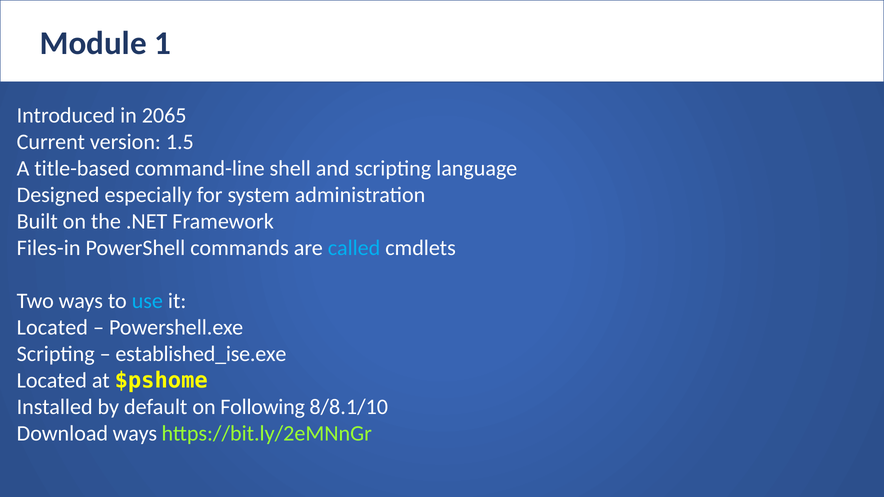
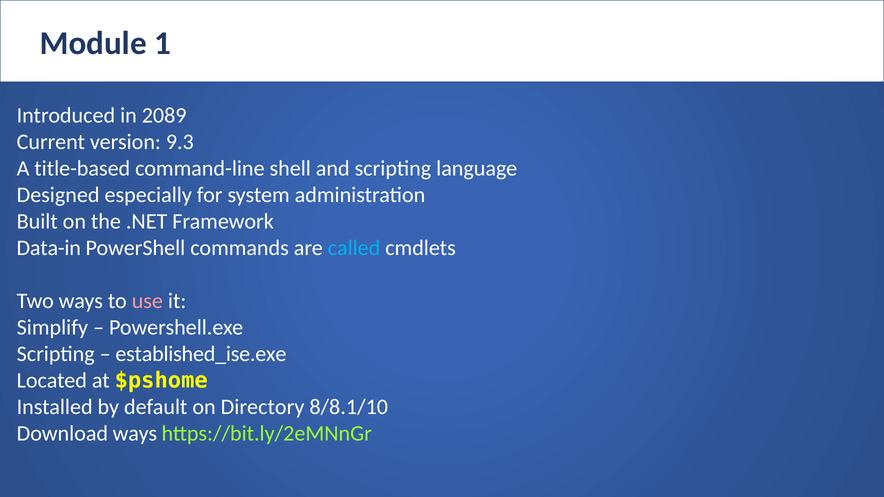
2065: 2065 -> 2089 (164, 116)
1.5: 1.5 -> 9.3 (180, 142)
Files-in: Files-in -> Data-in (49, 248)
use colour: light blue -> pink (147, 301)
Located: Located -> Simplify (52, 328)
Following: Following -> Directory (263, 407)
